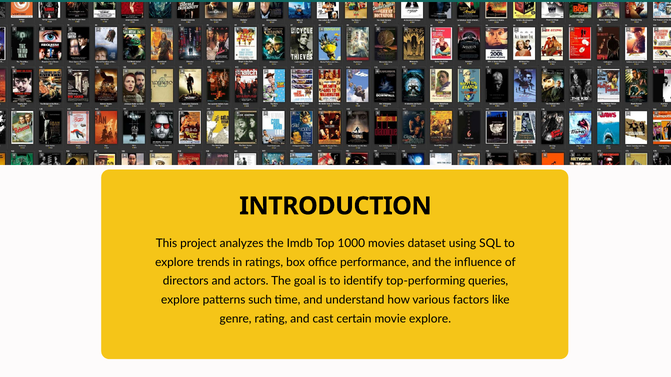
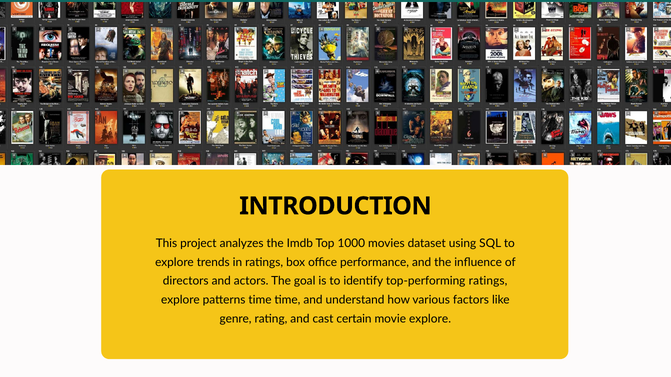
top-performing queries: queries -> ratings (488, 281)
patterns such: such -> time (260, 300)
